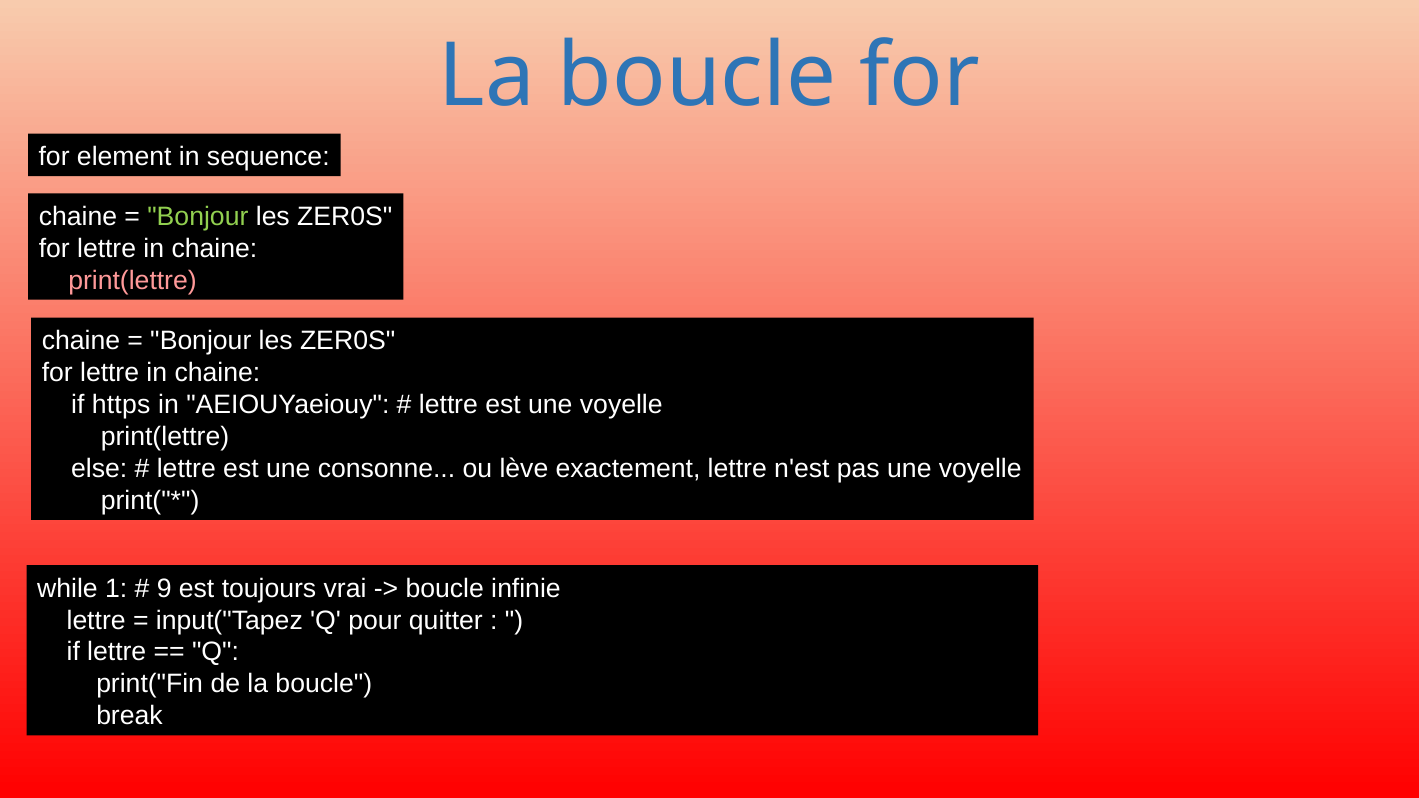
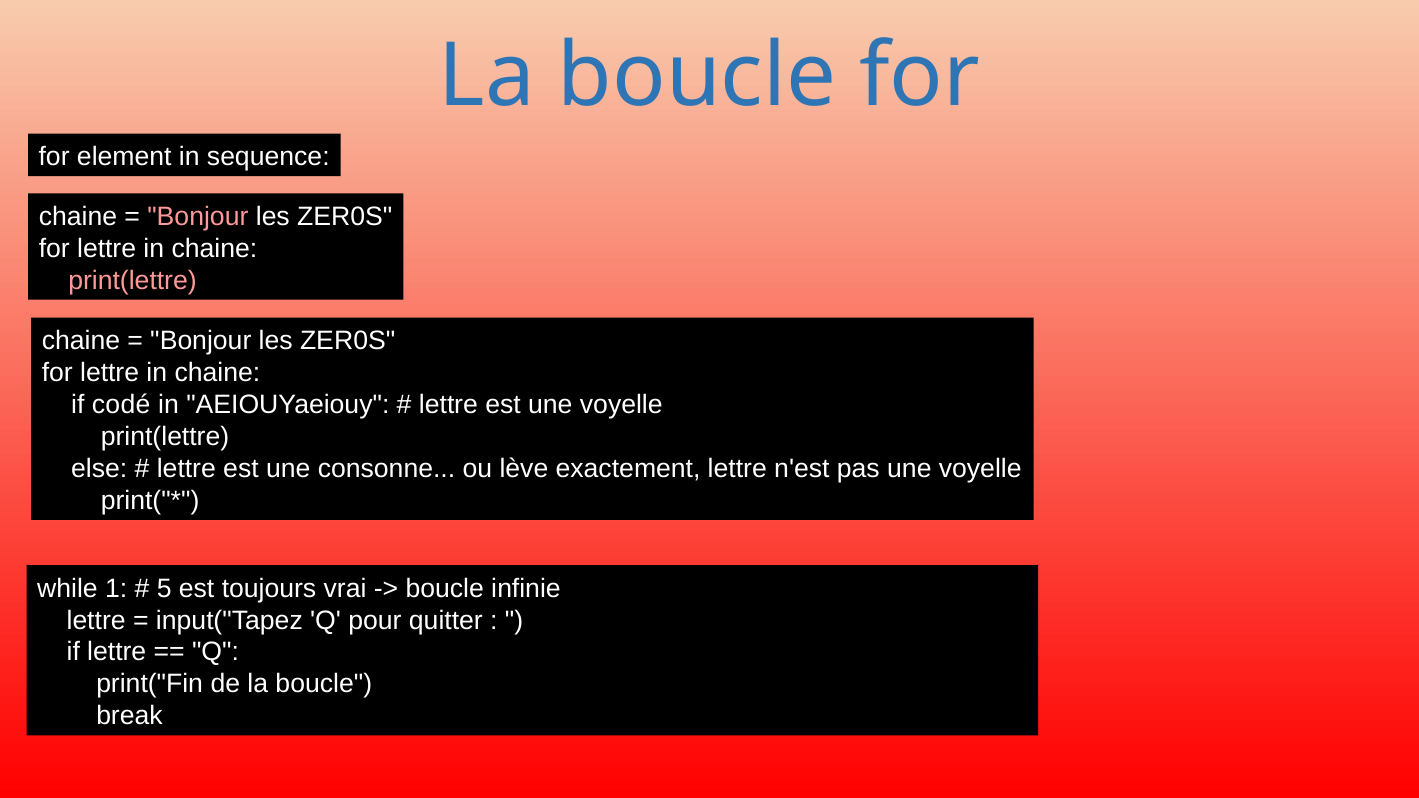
Bonjour colour: light green -> pink (198, 217)
https: https -> codé (121, 405)
9: 9 -> 5 (164, 588)
